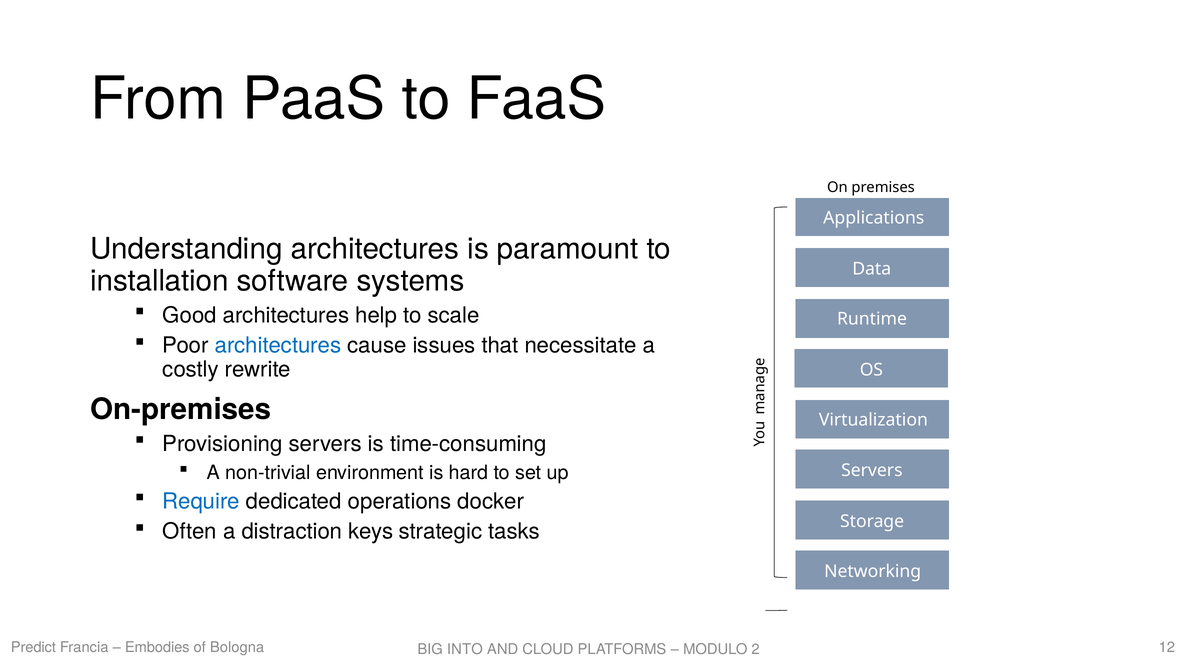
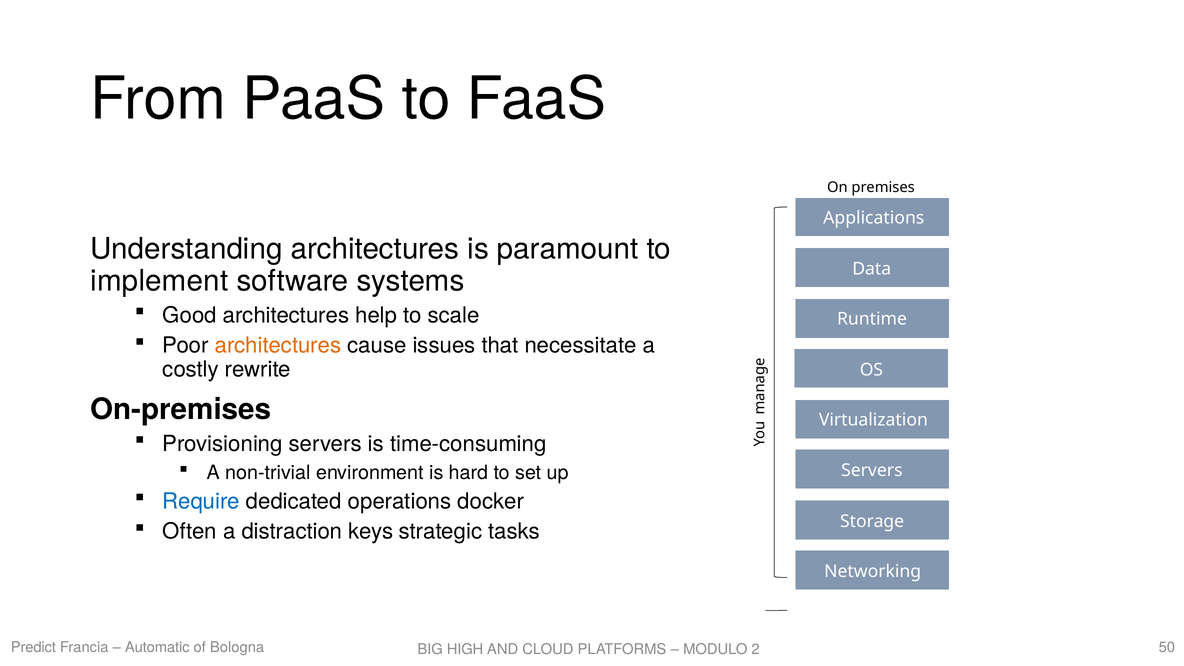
installation: installation -> implement (159, 281)
architectures colour: blue -> orange (278, 345)
Embodies: Embodies -> Automatic (157, 648)
12: 12 -> 50 (1167, 648)
INTO: INTO -> HIGH (465, 649)
